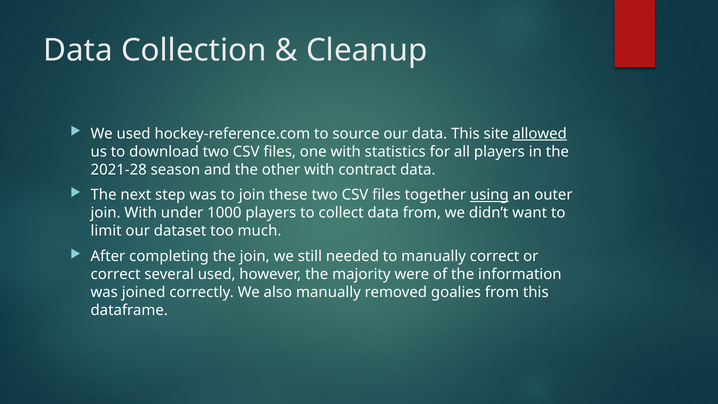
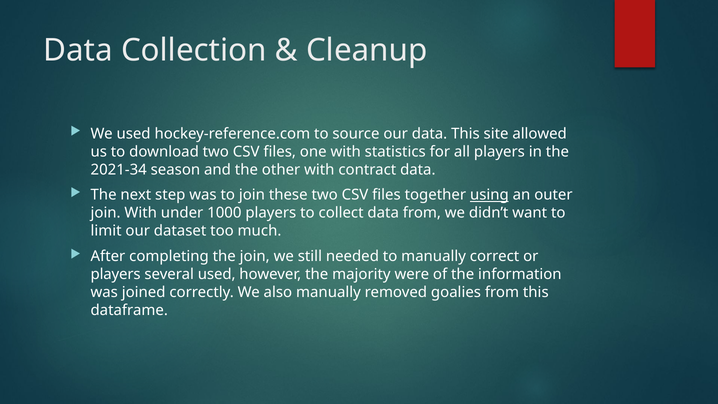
allowed underline: present -> none (540, 134)
2021-28: 2021-28 -> 2021-34 (119, 170)
correct: correct -> players (116, 274)
